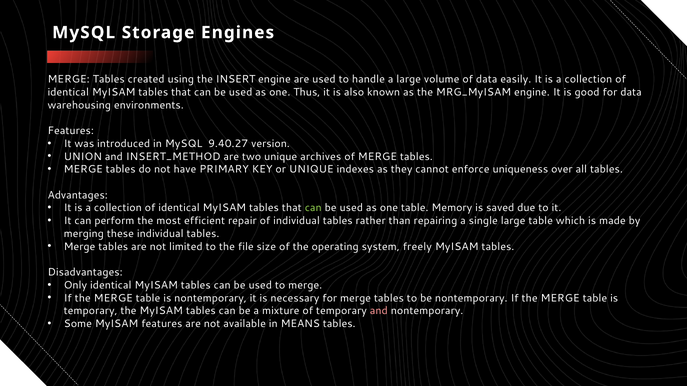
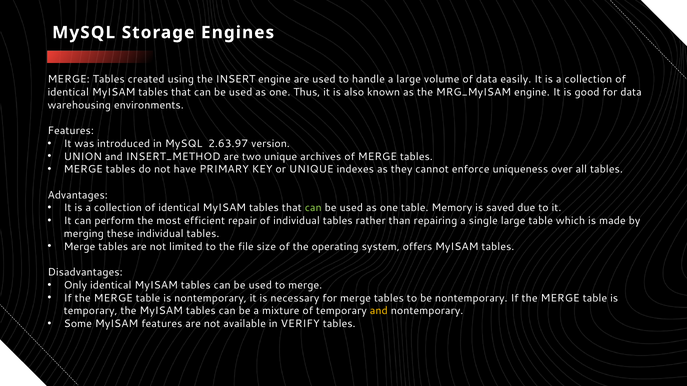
9.40.27: 9.40.27 -> 2.63.97 (228, 144)
freely: freely -> offers (417, 247)
and colour: pink -> yellow (379, 311)
MEANS: MEANS -> VERIFY (300, 324)
